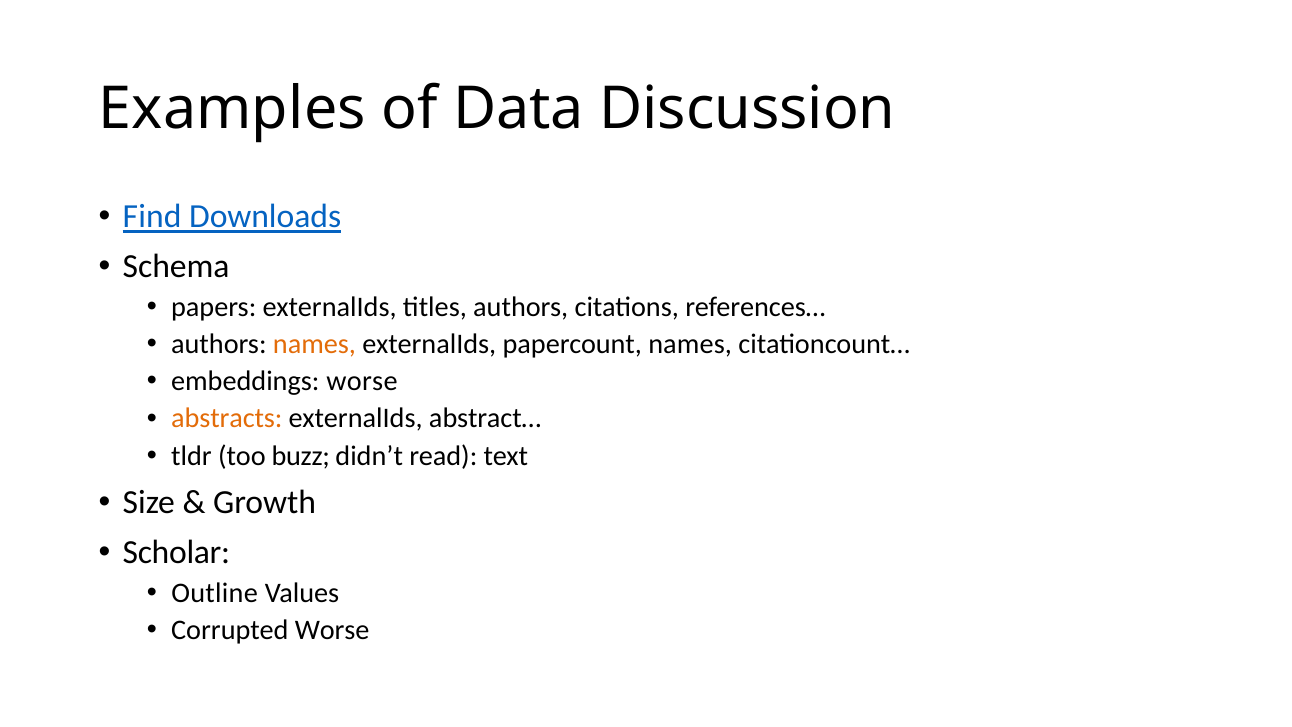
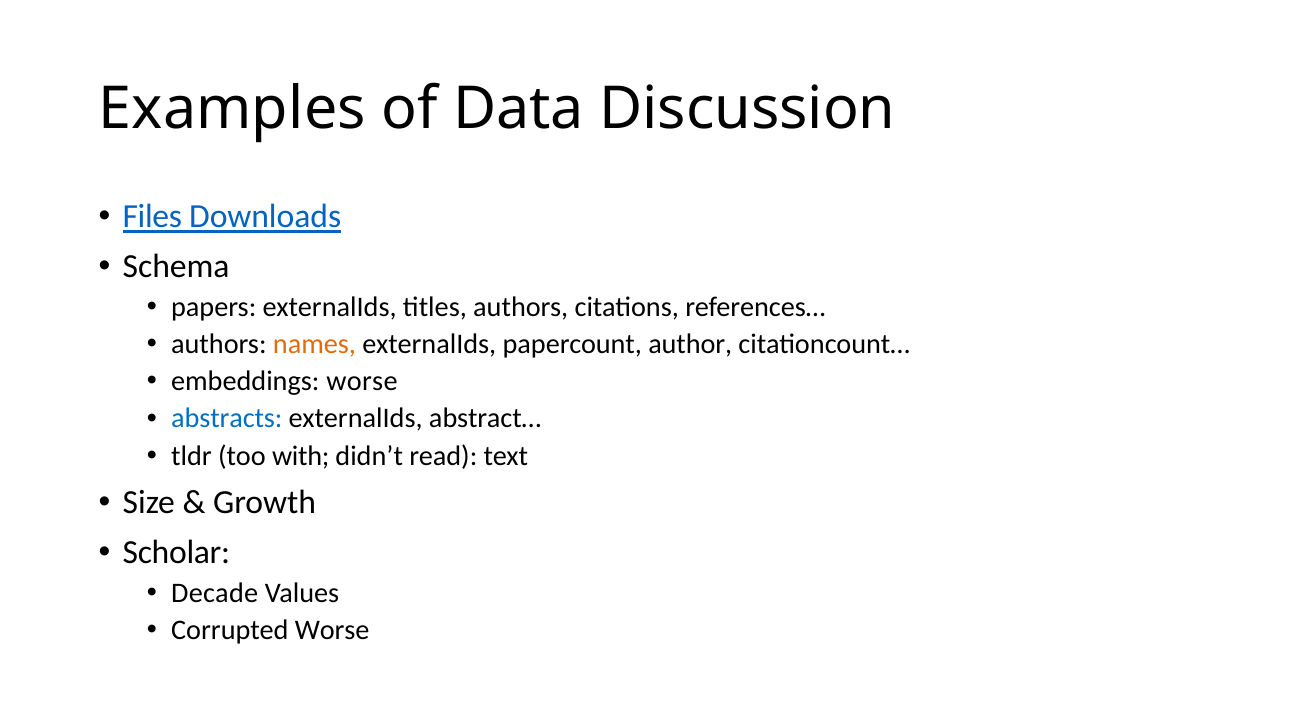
Find: Find -> Files (152, 217)
papercount names: names -> author (690, 344)
abstracts colour: orange -> blue (227, 419)
buzz: buzz -> with (301, 456)
Outline: Outline -> Decade (215, 593)
